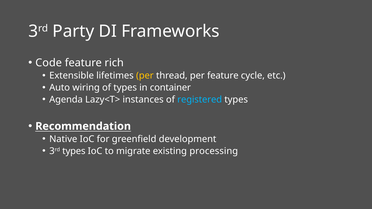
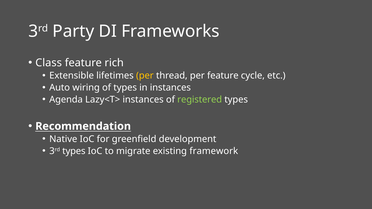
Code: Code -> Class (49, 63)
in container: container -> instances (170, 88)
registered colour: light blue -> light green (200, 100)
processing: processing -> framework (214, 151)
